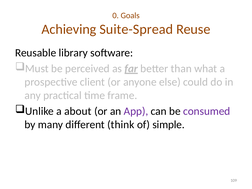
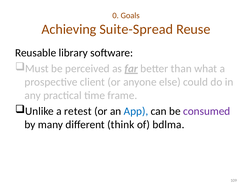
about: about -> retest (78, 111)
App colour: purple -> blue (136, 111)
simple: simple -> bdlma (168, 125)
